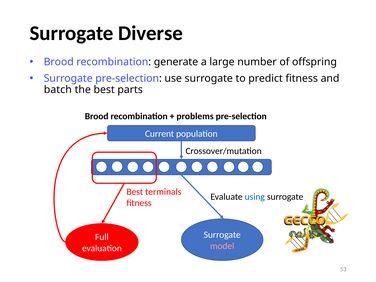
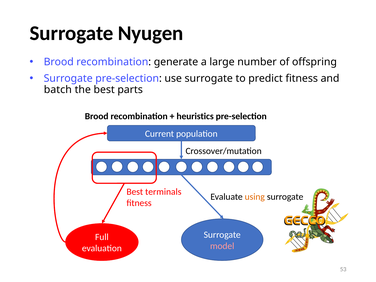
Diverse: Diverse -> Nyugen (151, 33)
problems: problems -> heuristics (195, 116)
using colour: blue -> orange (255, 197)
